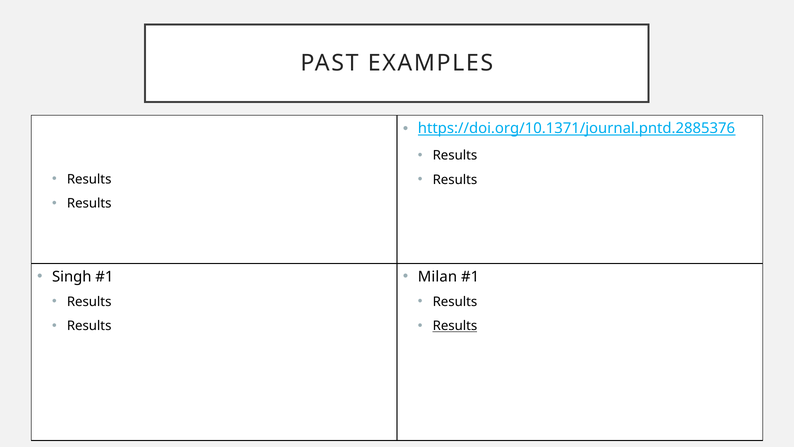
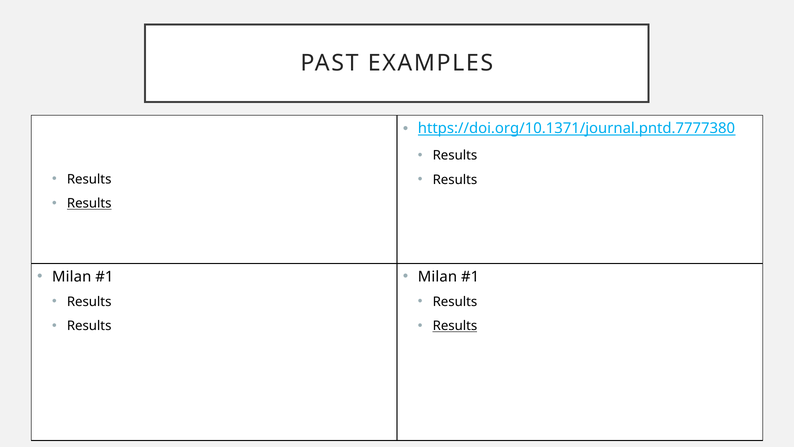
https://doi.org/10.1371/journal.pntd.2885376: https://doi.org/10.1371/journal.pntd.2885376 -> https://doi.org/10.1371/journal.pntd.7777380 (576, 128)
Results underline: none -> present (89, 203)
Singh: Singh -> Milan (72, 277)
